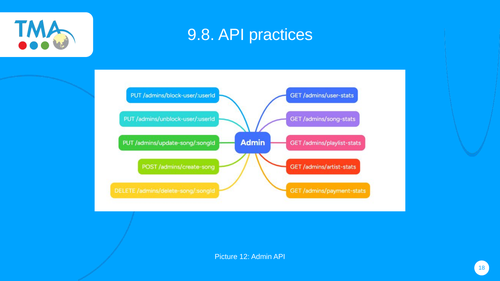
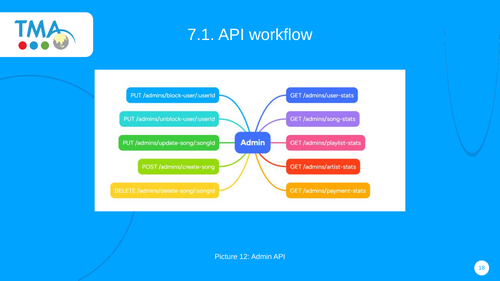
9.8: 9.8 -> 7.1 (201, 35)
practices: practices -> workflow (281, 35)
